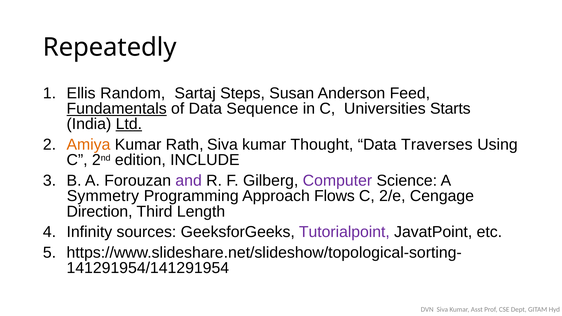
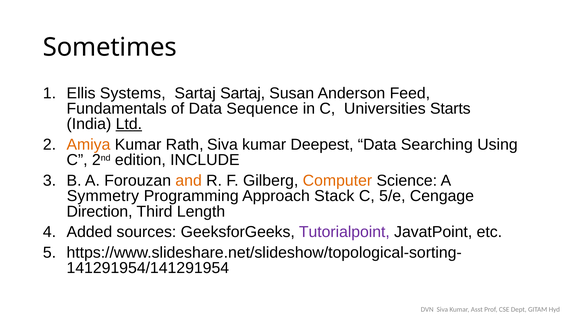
Repeatedly: Repeatedly -> Sometimes (110, 47)
Random: Random -> Systems (133, 93)
Sartaj Steps: Steps -> Sartaj (243, 93)
Fundamentals underline: present -> none (117, 109)
Thought: Thought -> Deepest (322, 145)
Traverses: Traverses -> Searching (437, 145)
and colour: purple -> orange (189, 181)
Computer colour: purple -> orange (337, 181)
Flows: Flows -> Stack (334, 196)
2/e: 2/e -> 5/e (392, 196)
Infinity: Infinity -> Added (89, 232)
